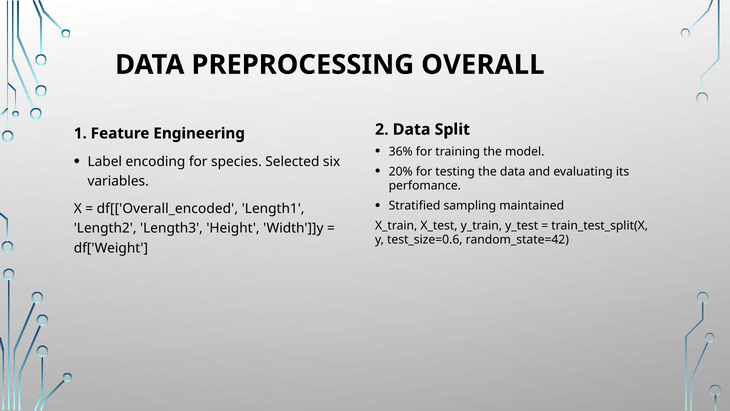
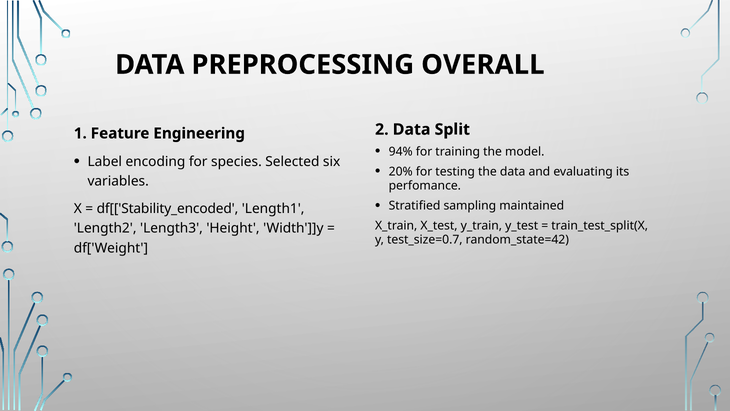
36%: 36% -> 94% (401, 151)
df[['Overall_encoded: df[['Overall_encoded -> df[['Stability_encoded (168, 208)
test_size=0.6: test_size=0.6 -> test_size=0.7 (425, 240)
